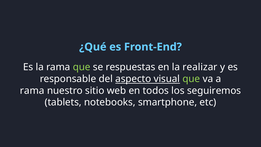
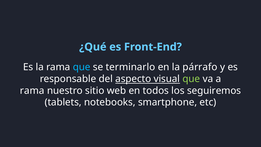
que colour: light green -> light blue (82, 67)
respuestas: respuestas -> terminarlo (130, 67)
realizar: realizar -> párrafo (200, 67)
